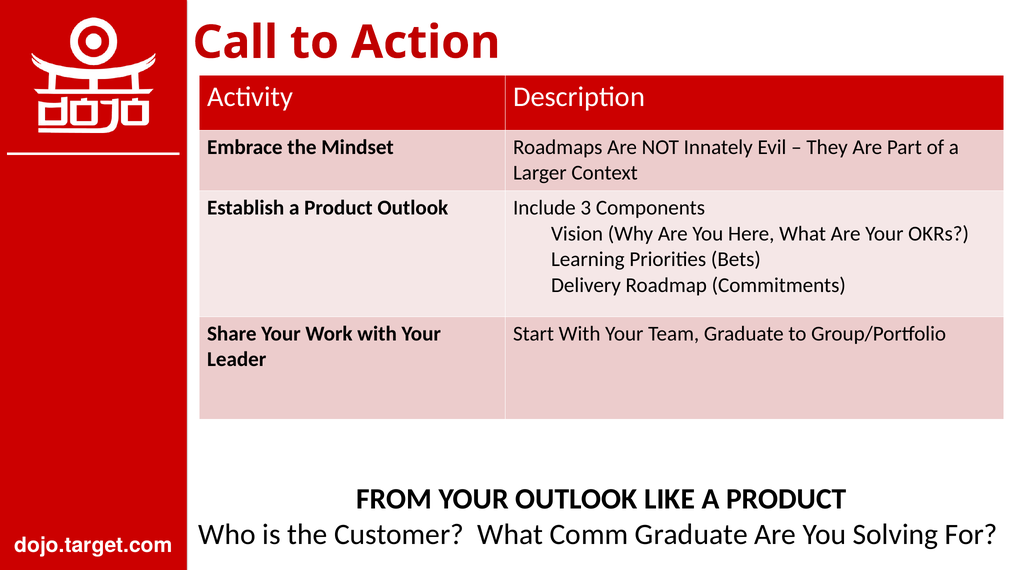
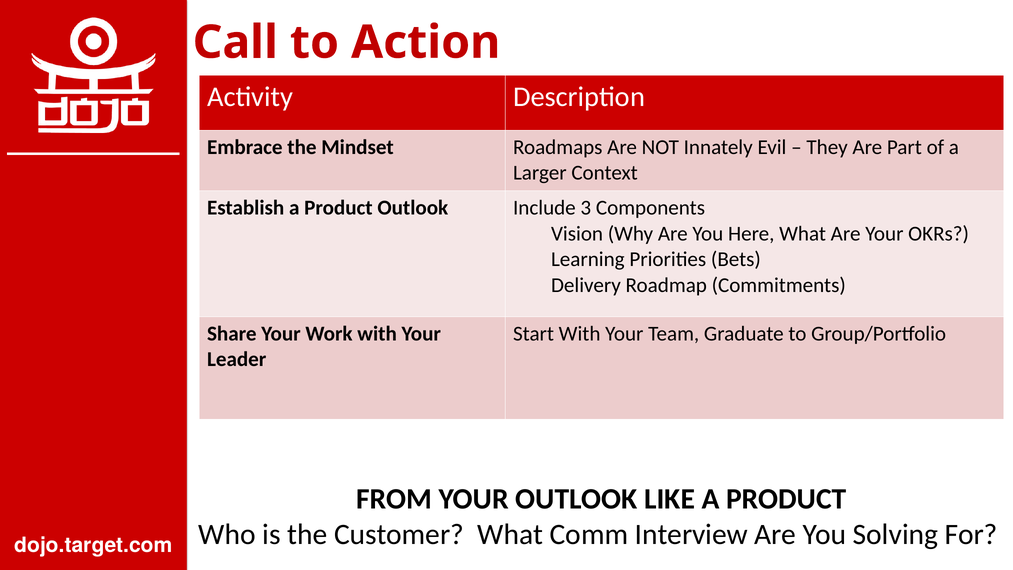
Comm Graduate: Graduate -> Interview (691, 534)
